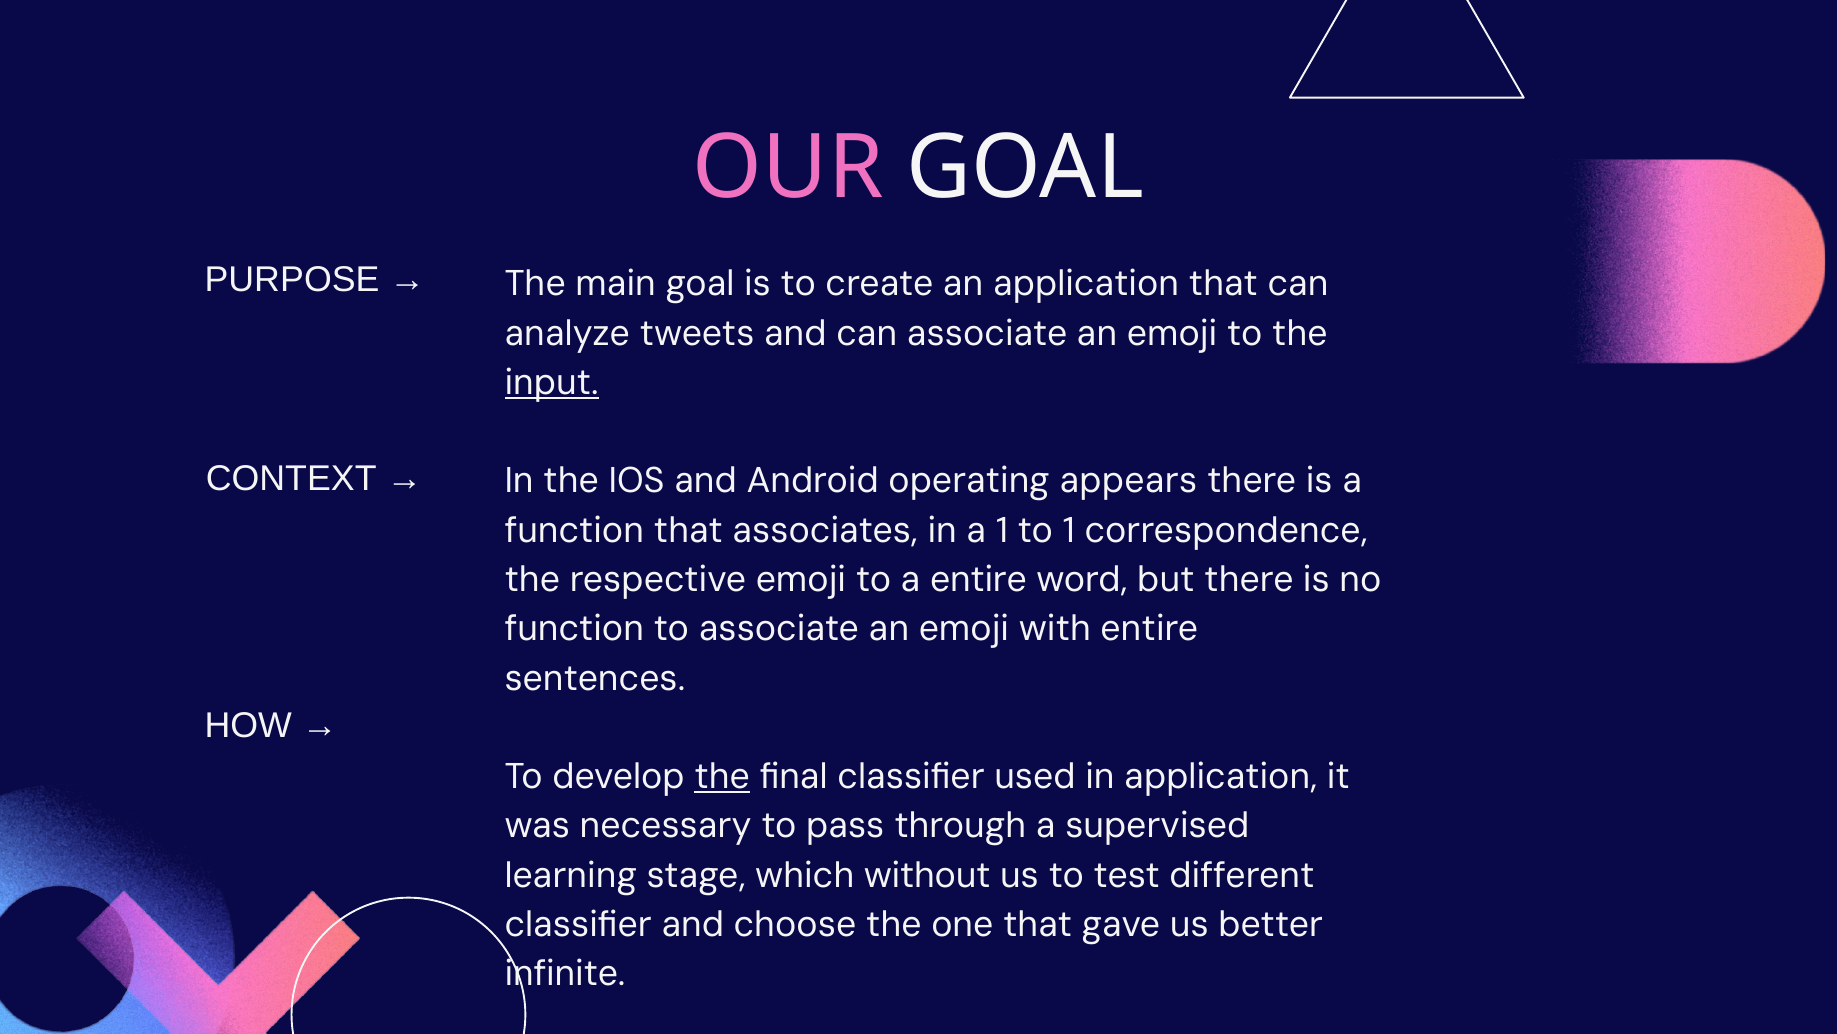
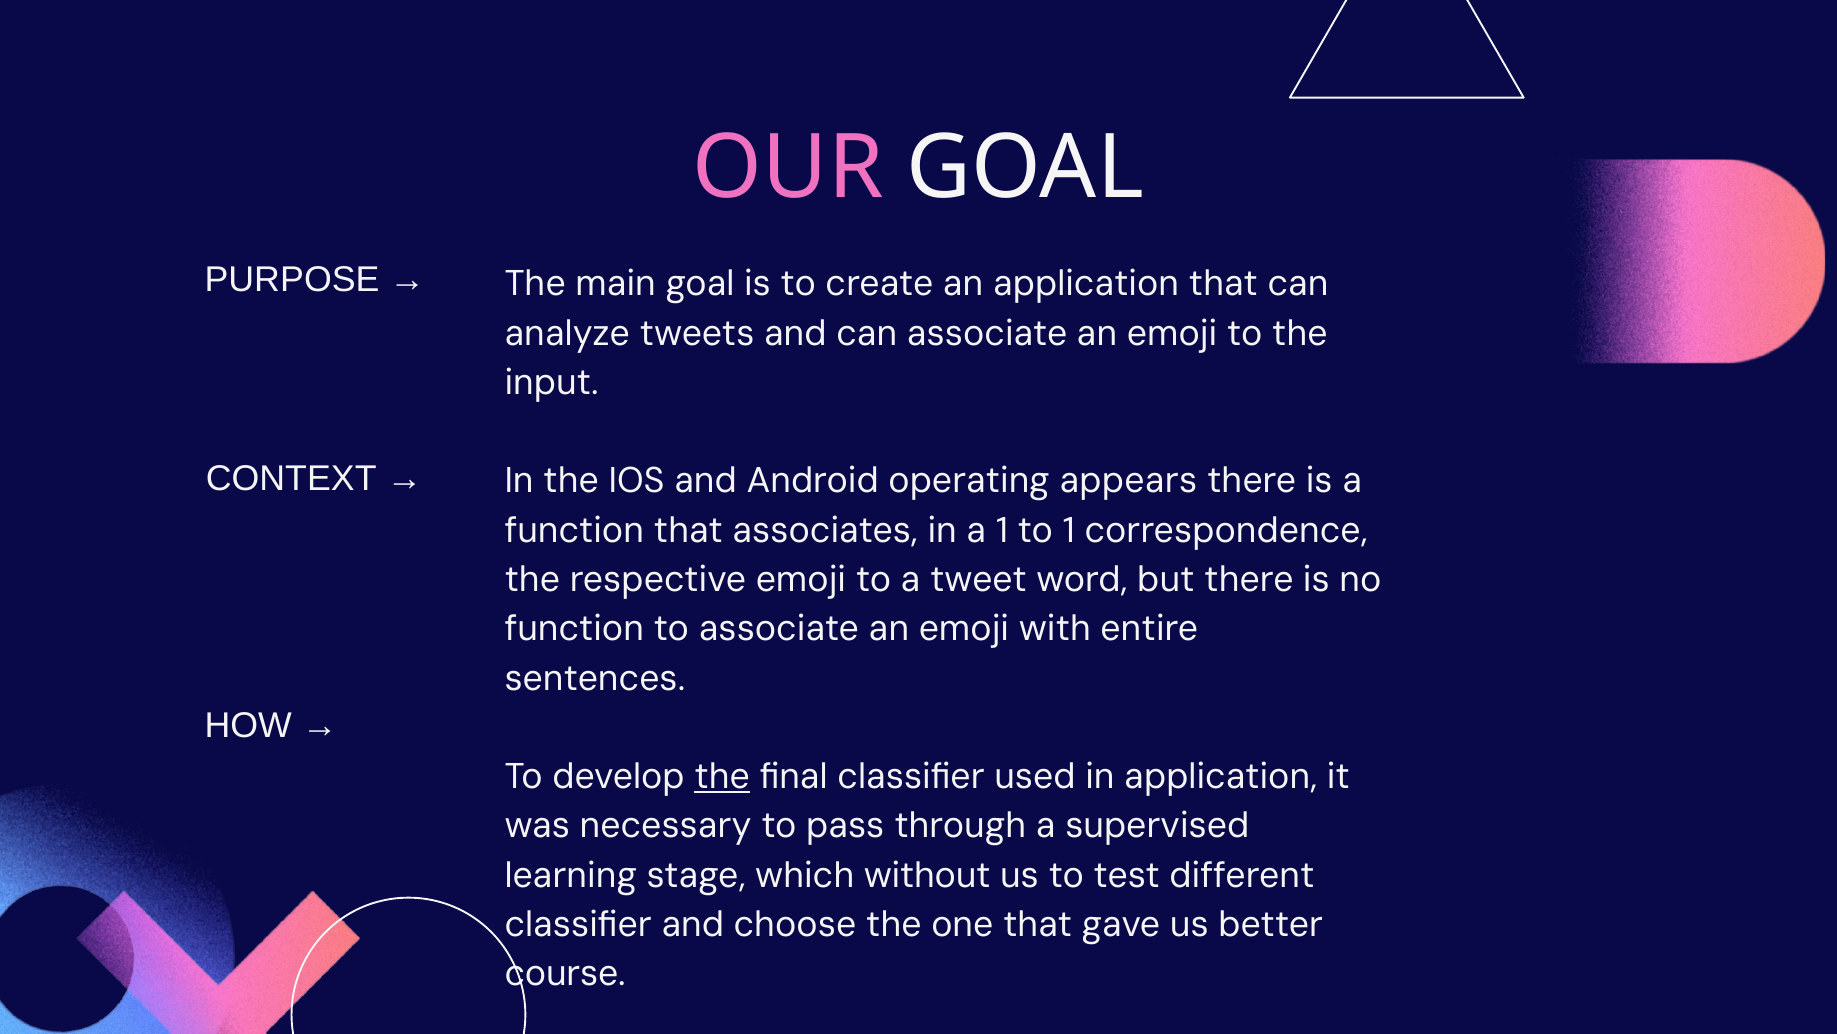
input underline: present -> none (552, 382)
a entire: entire -> tweet (978, 579)
infinite: infinite -> course (565, 973)
